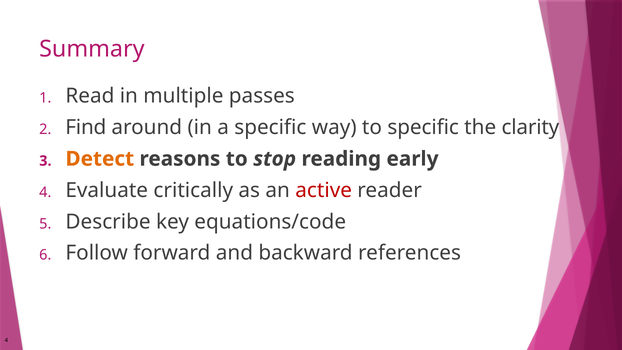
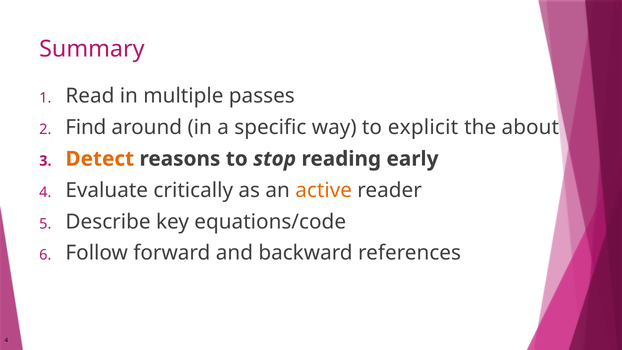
to specific: specific -> explicit (423, 127)
clarity: clarity -> about (530, 127)
active colour: red -> orange (324, 190)
